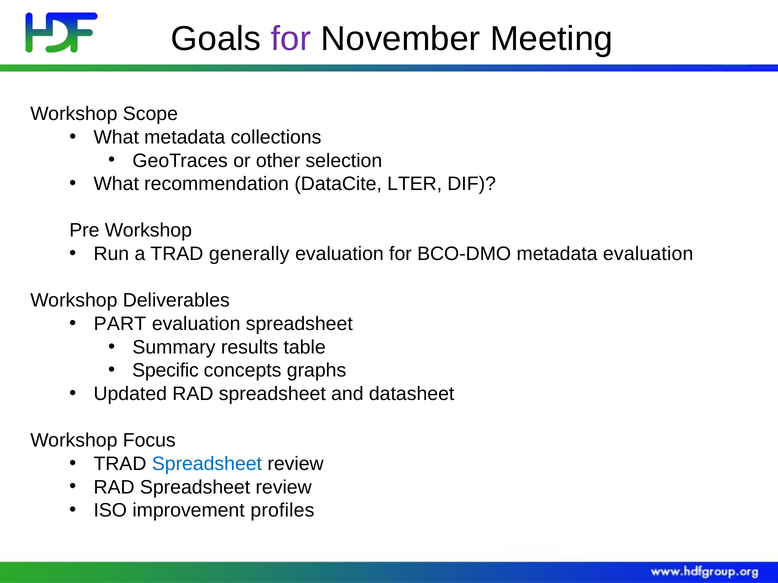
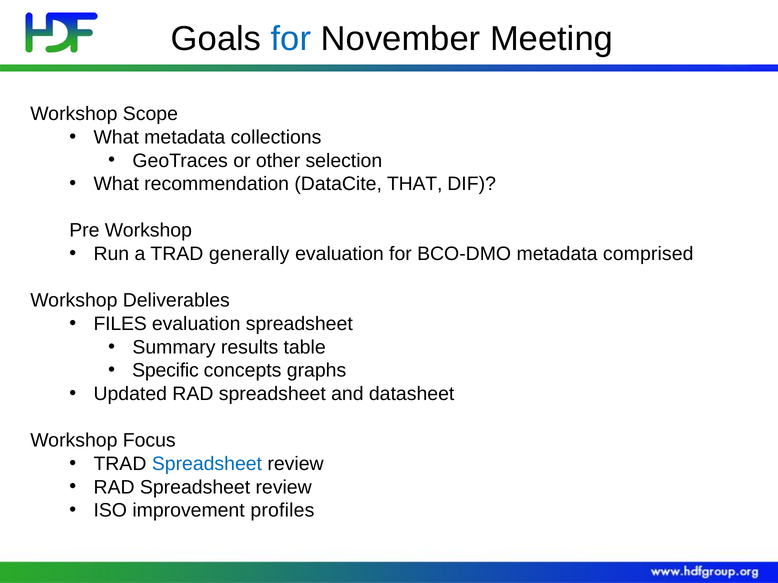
for colour: purple -> blue (291, 39)
LTER: LTER -> THAT (415, 184)
metadata evaluation: evaluation -> comprised (648, 254)
PART: PART -> FILES (120, 324)
